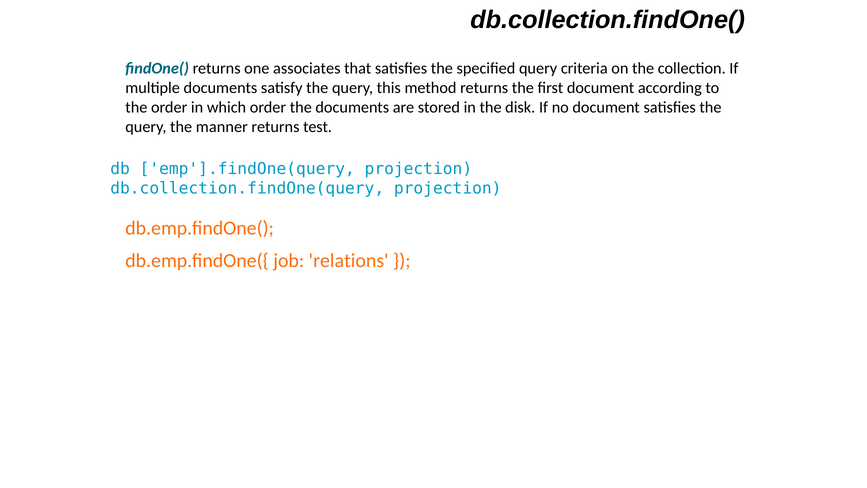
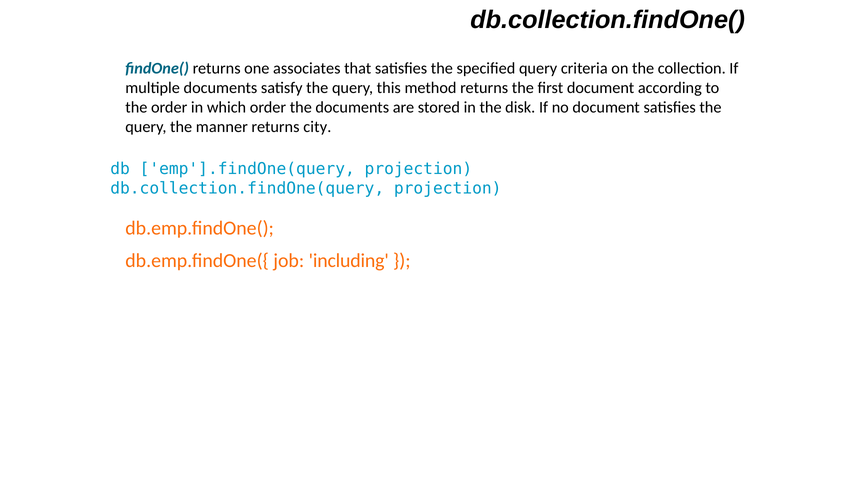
test: test -> city (317, 127)
relations: relations -> including (349, 260)
